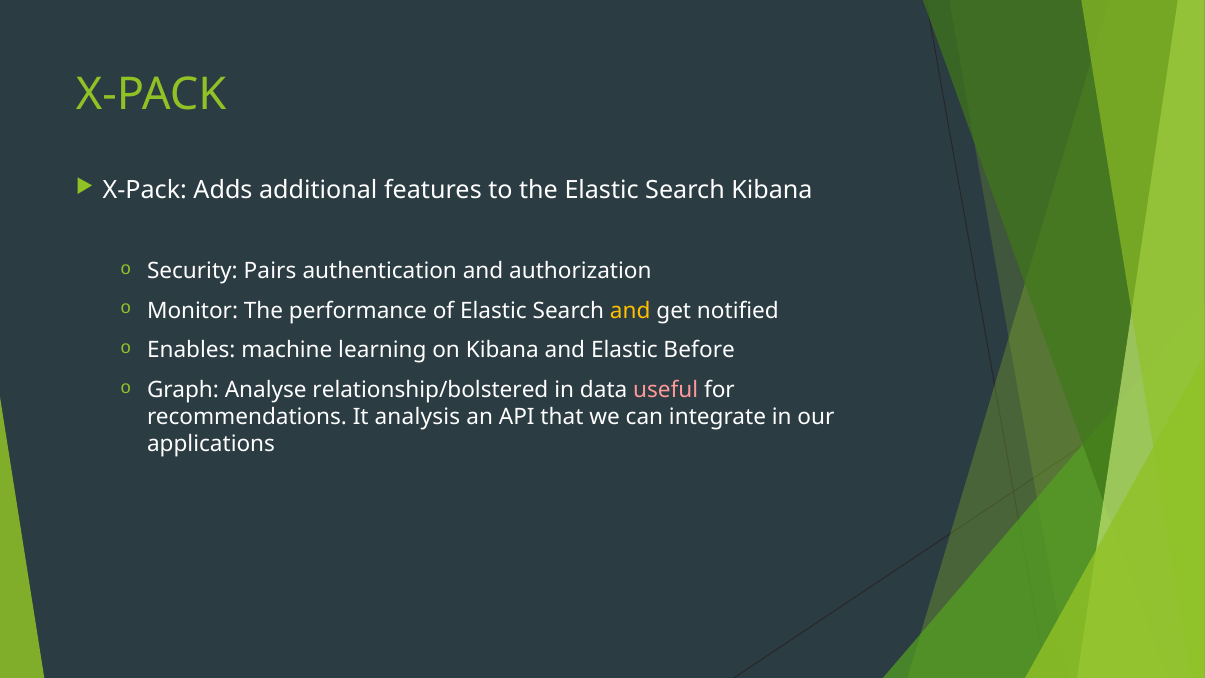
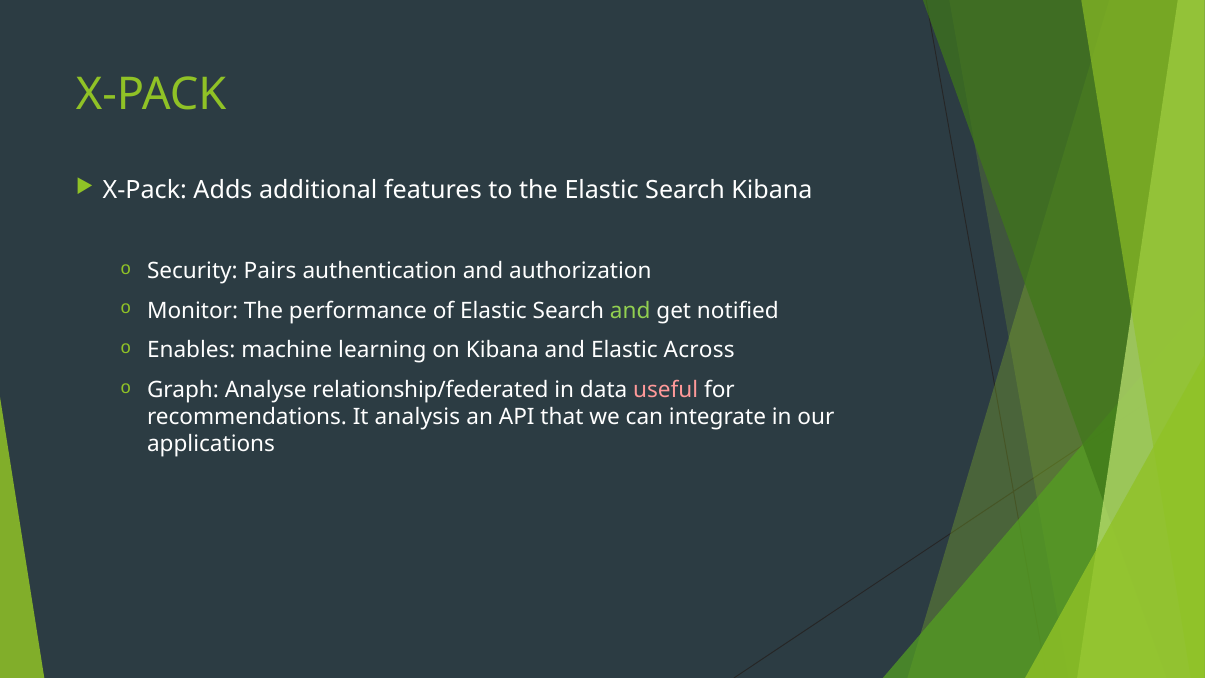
and colour: yellow -> light green (630, 311)
Before: Before -> Across (699, 350)
relationship/bolstered: relationship/bolstered -> relationship/federated (430, 390)
